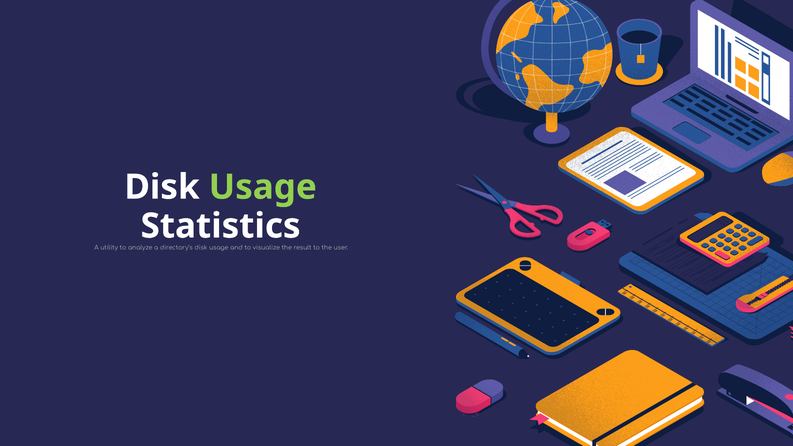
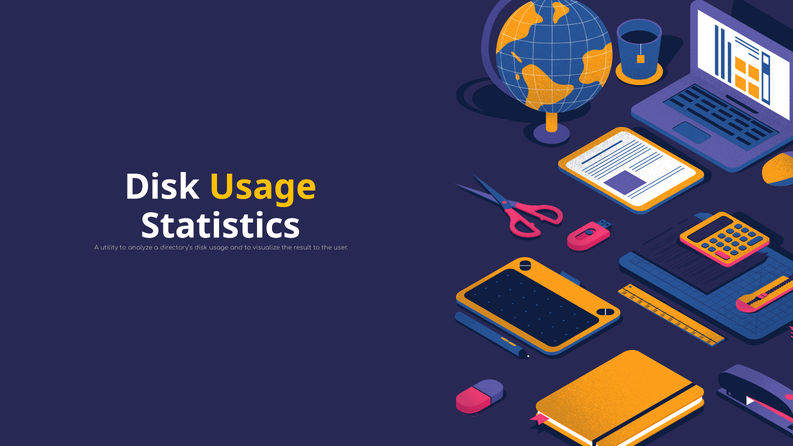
Usage colour: light green -> yellow (263, 187)
